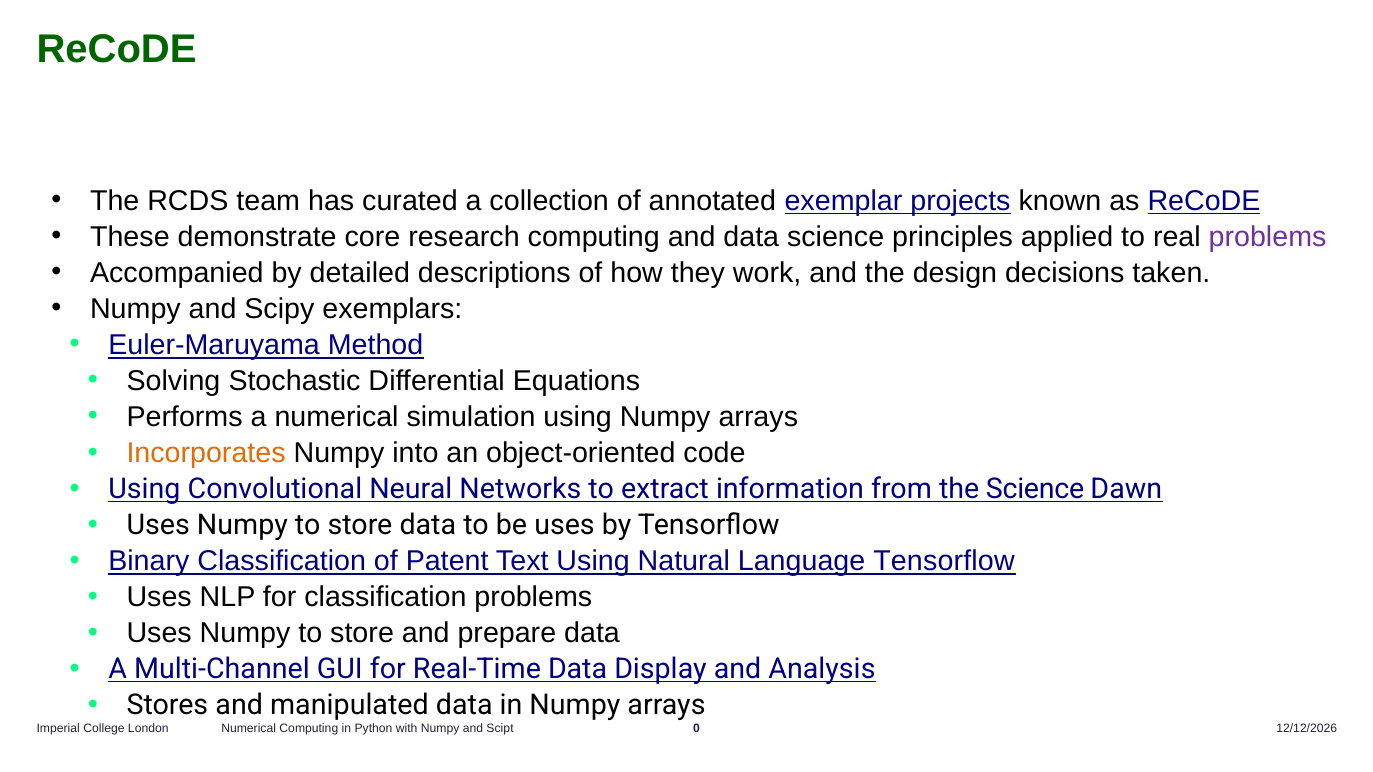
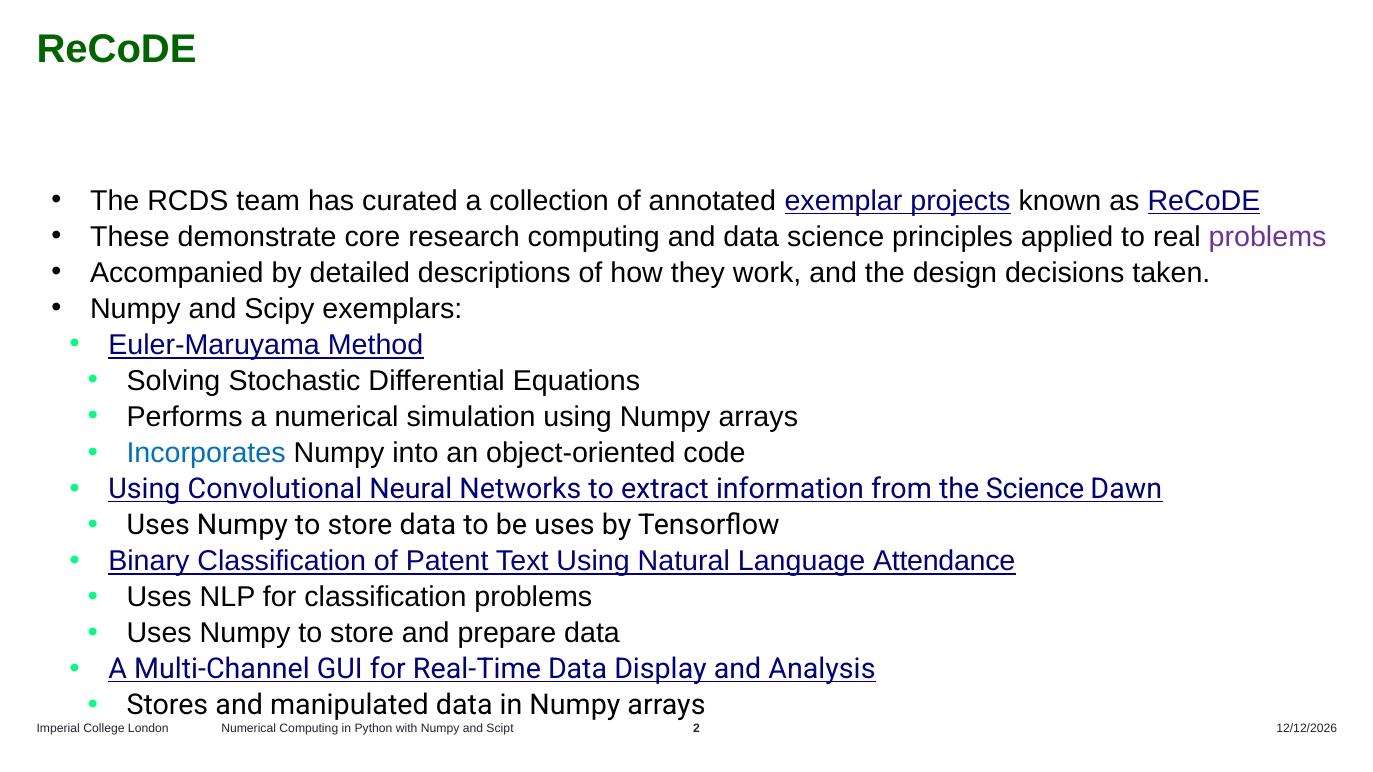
Incorporates colour: orange -> blue (206, 453)
Language Tensorflow: Tensorflow -> Attendance (944, 561)
0: 0 -> 2 (696, 729)
